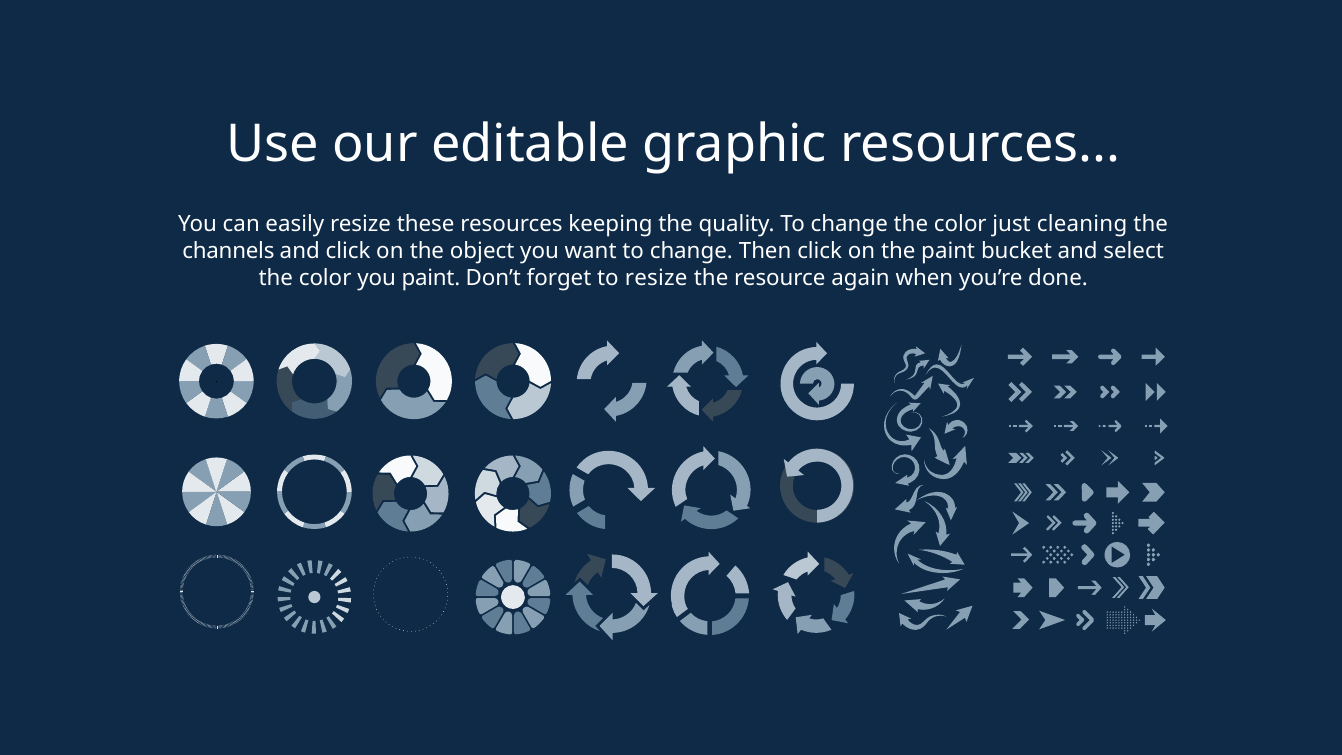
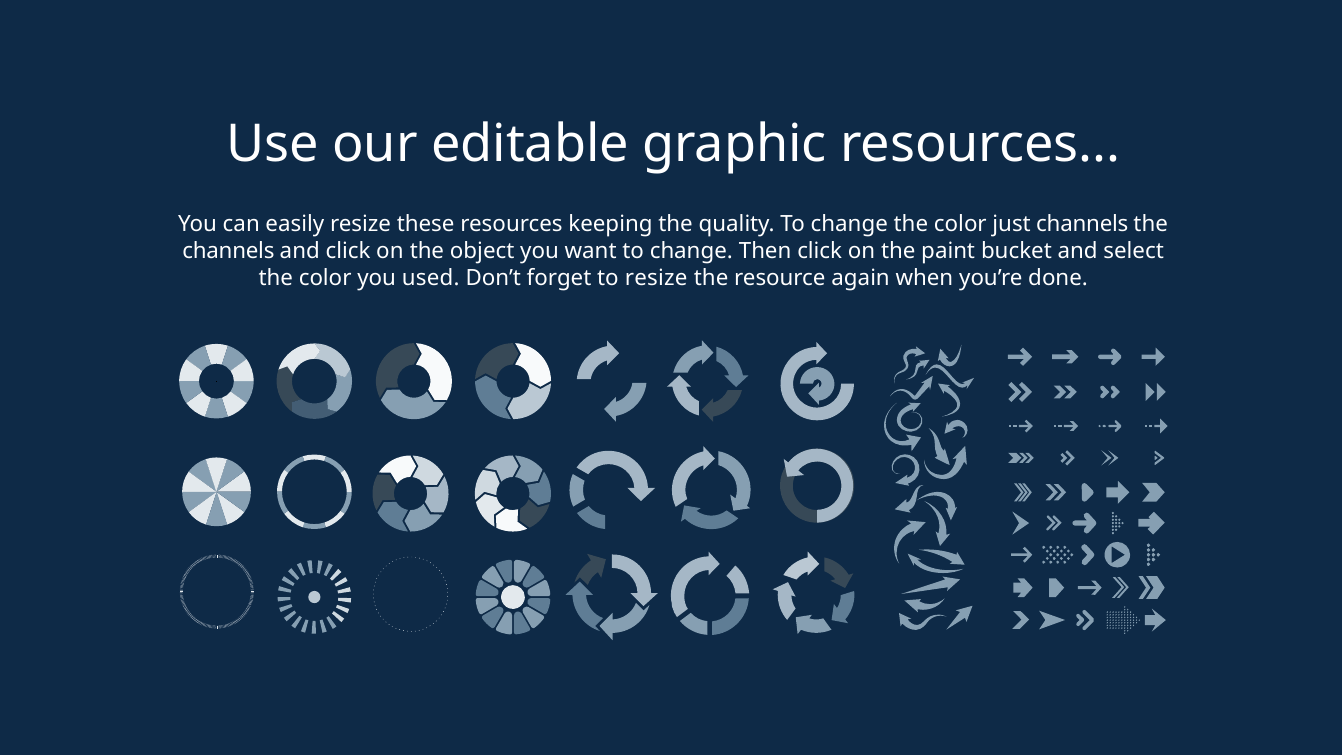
just cleaning: cleaning -> channels (1082, 224)
you paint: paint -> used (431, 278)
